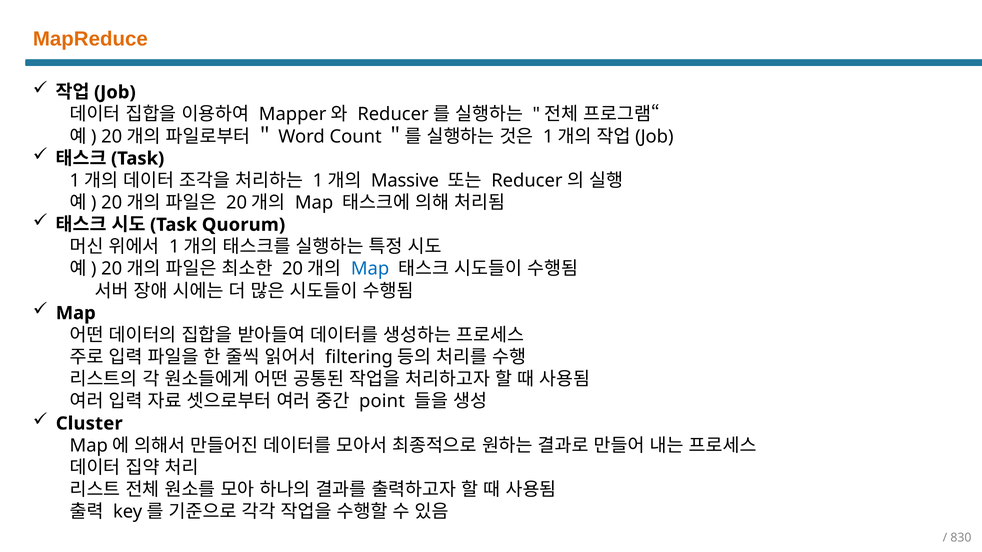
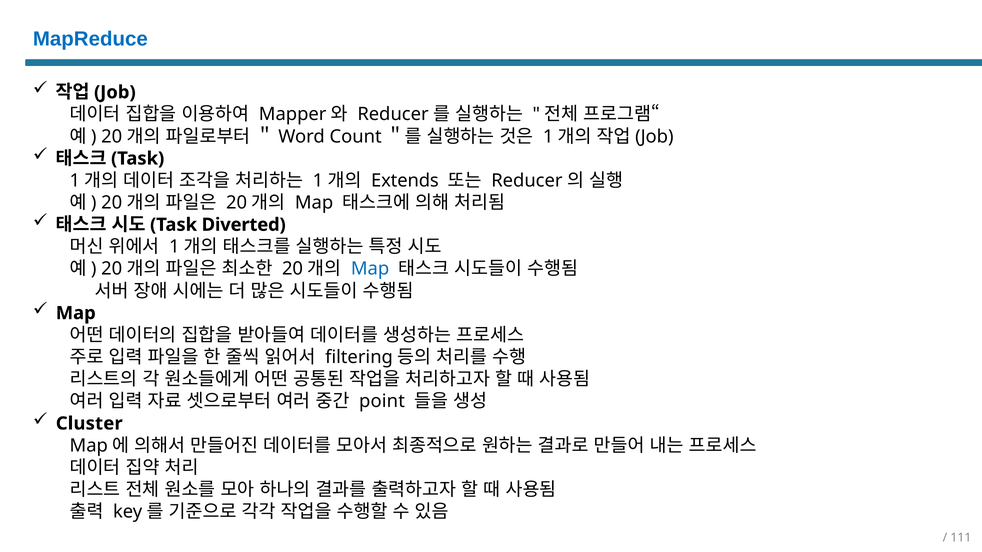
MapReduce colour: orange -> blue (90, 39)
Massive: Massive -> Extends (405, 181)
Quorum: Quorum -> Diverted (244, 225)
830: 830 -> 111 (961, 538)
